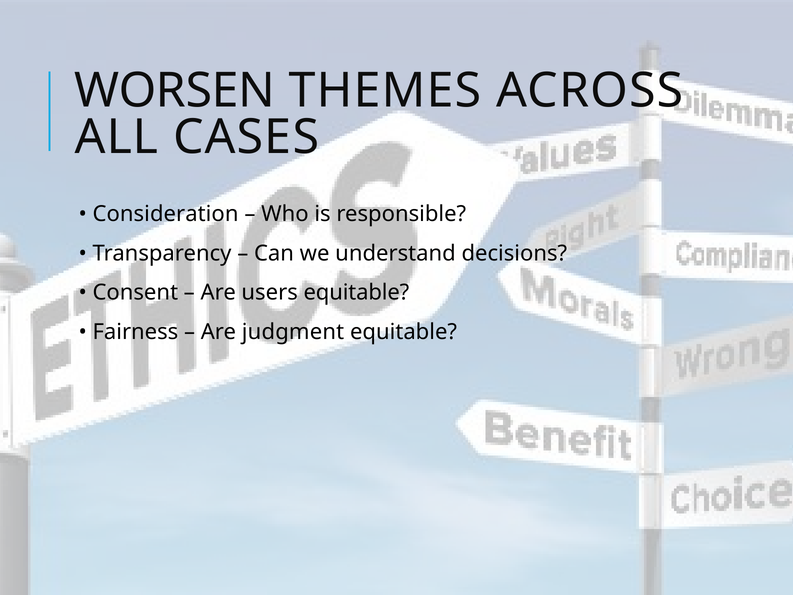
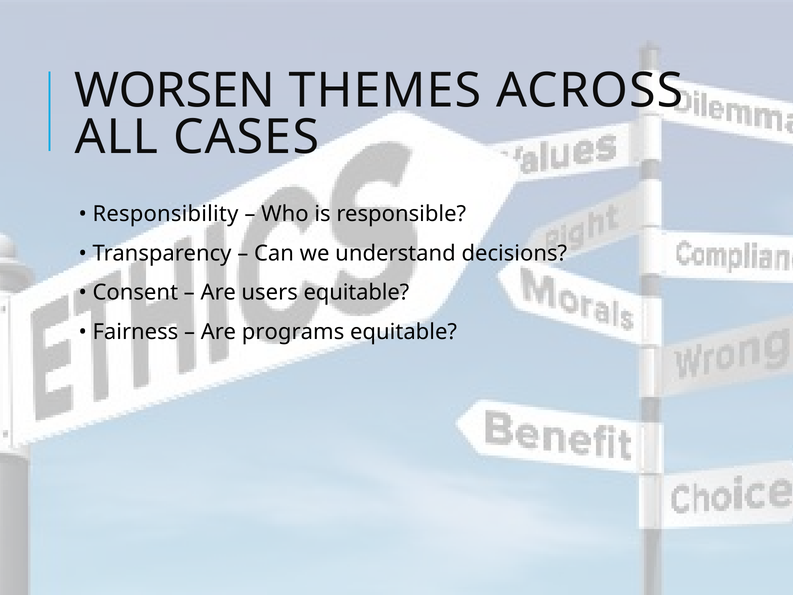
Consideration: Consideration -> Responsibility (165, 214)
judgment: judgment -> programs (293, 332)
